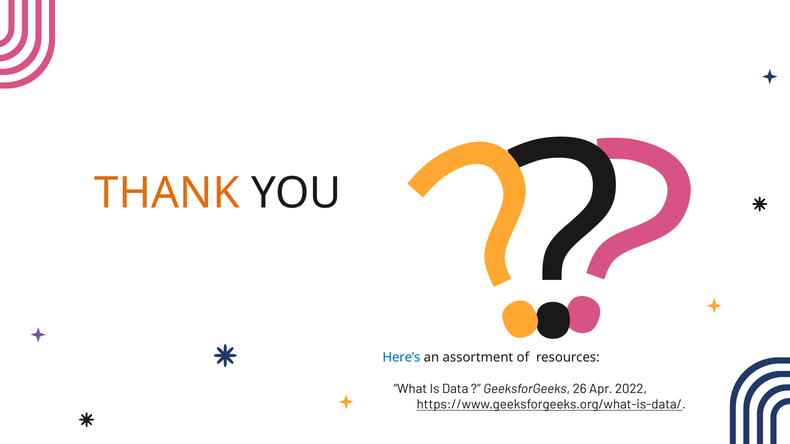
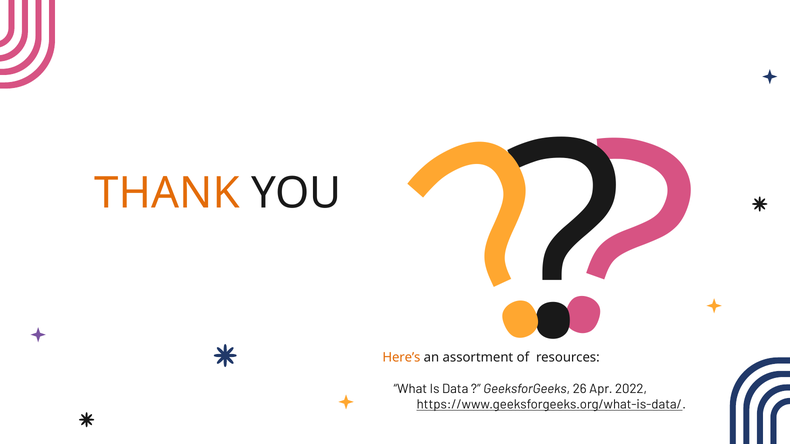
Here’s colour: blue -> orange (401, 358)
